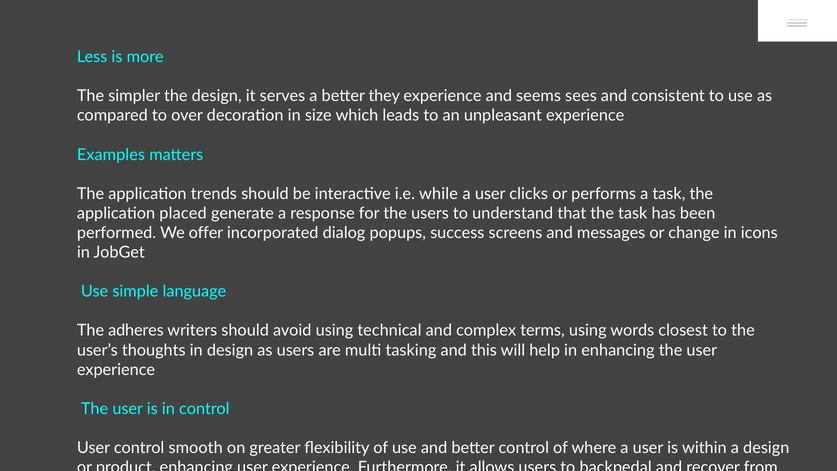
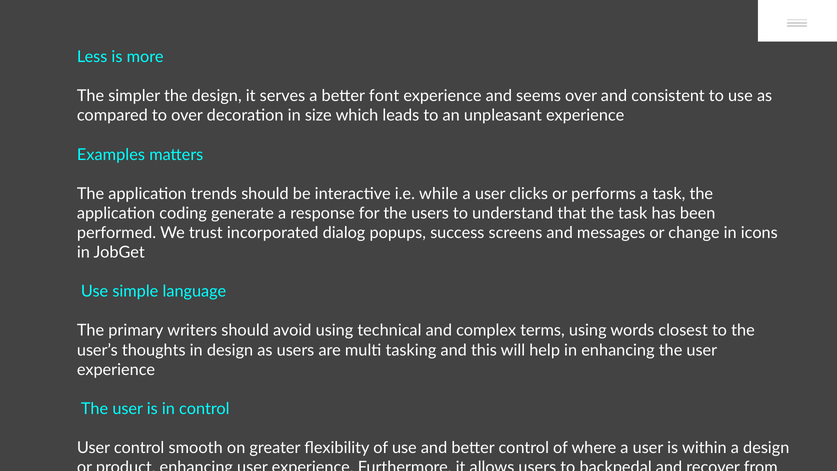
they: they -> font (384, 96)
seems sees: sees -> over (581, 96)
placed: placed -> coding (183, 213)
offer: offer -> trust (206, 233)
adheres: adheres -> primary (136, 330)
